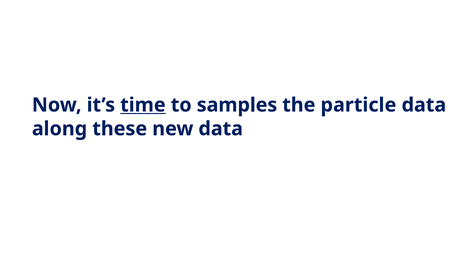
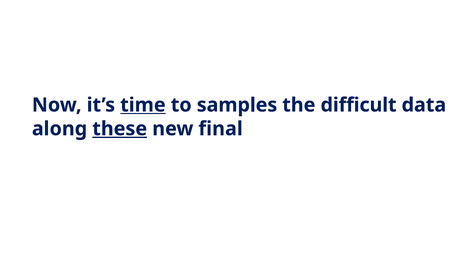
particle: particle -> difficult (359, 105)
these underline: none -> present (120, 129)
new data: data -> final (221, 129)
